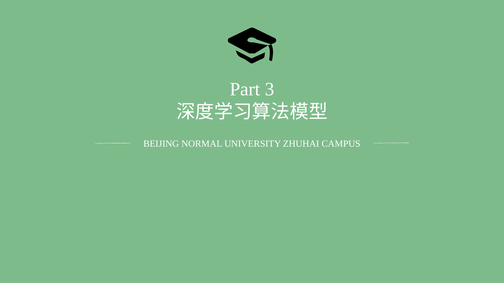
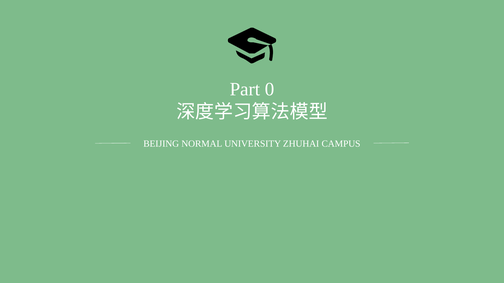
3: 3 -> 0 (270, 89)
